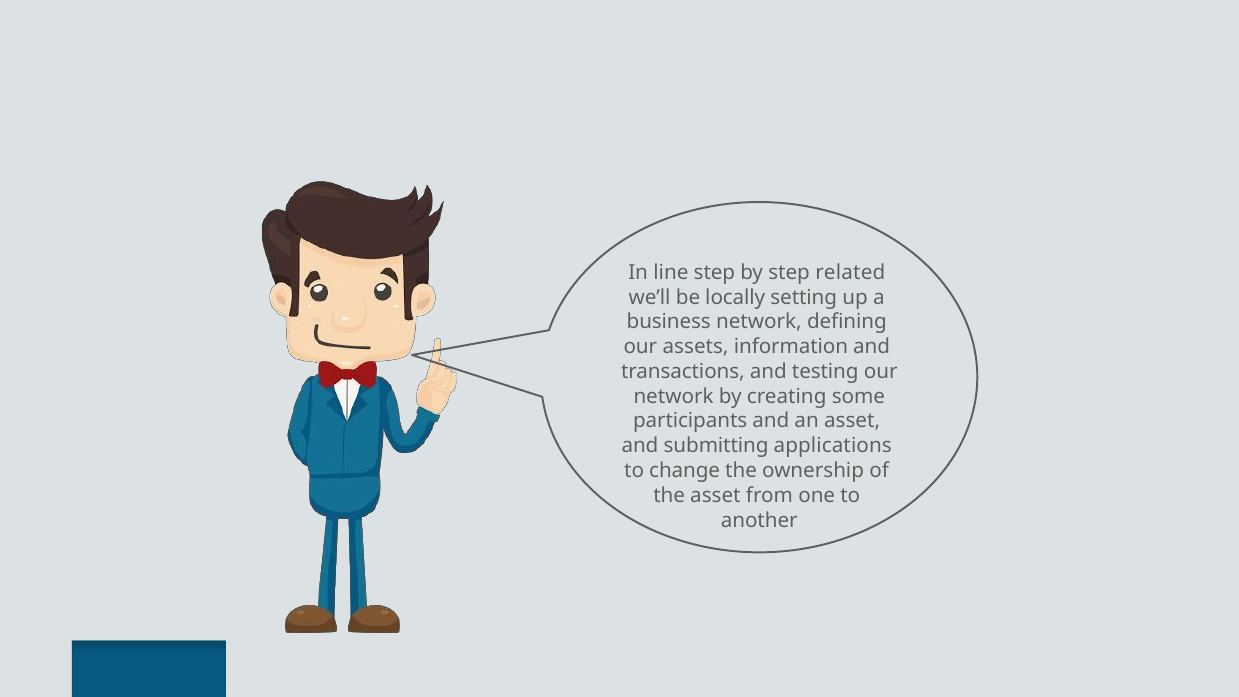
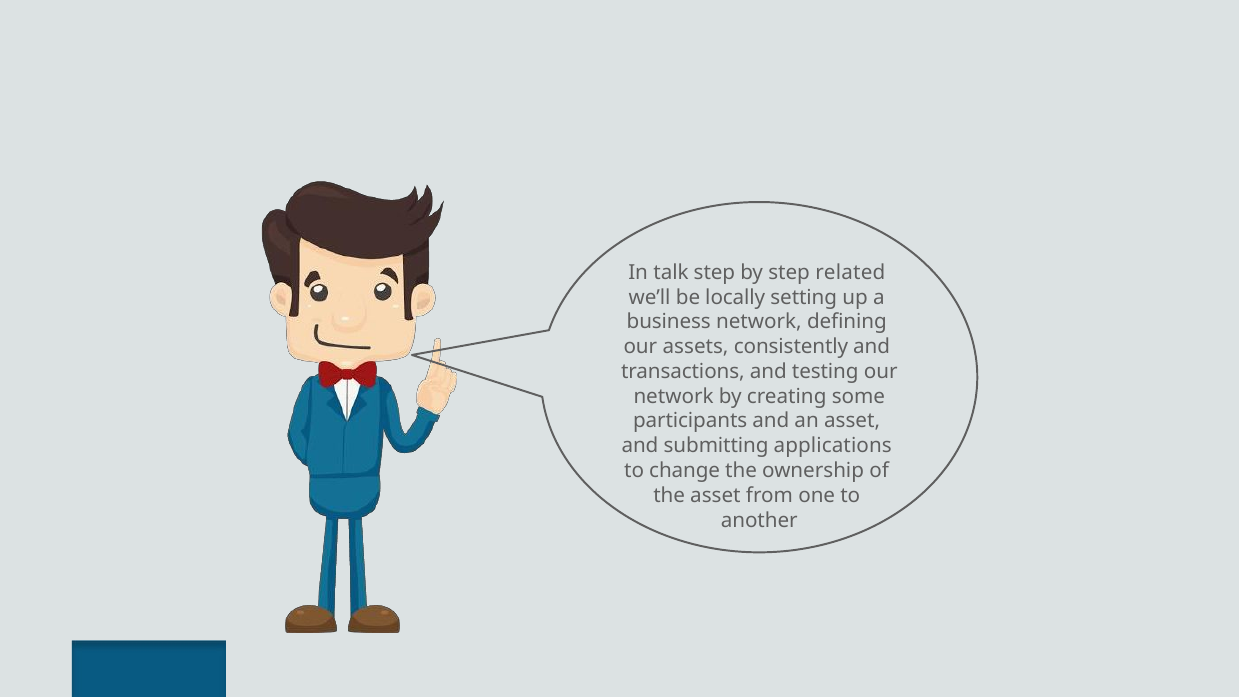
line: line -> talk (671, 272)
information: information -> consistently (791, 347)
